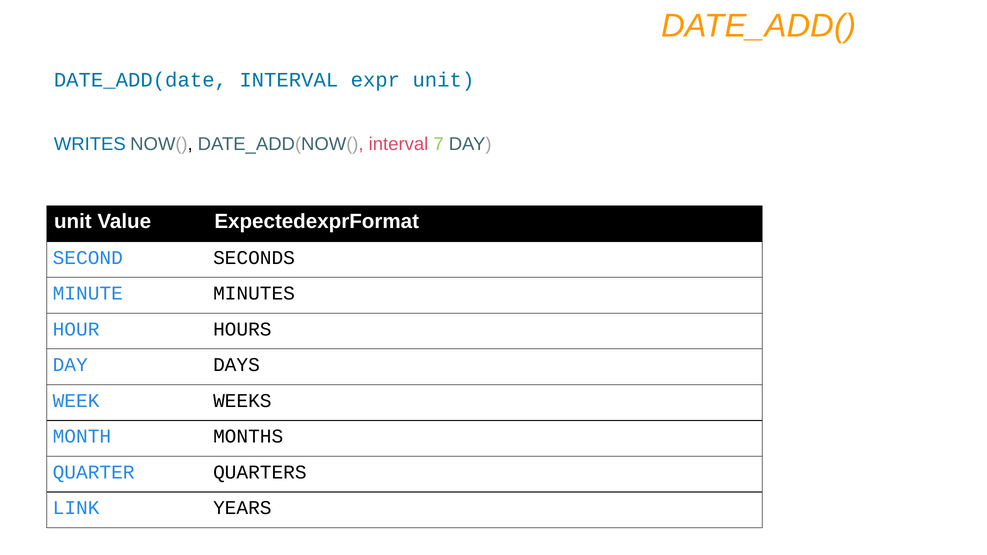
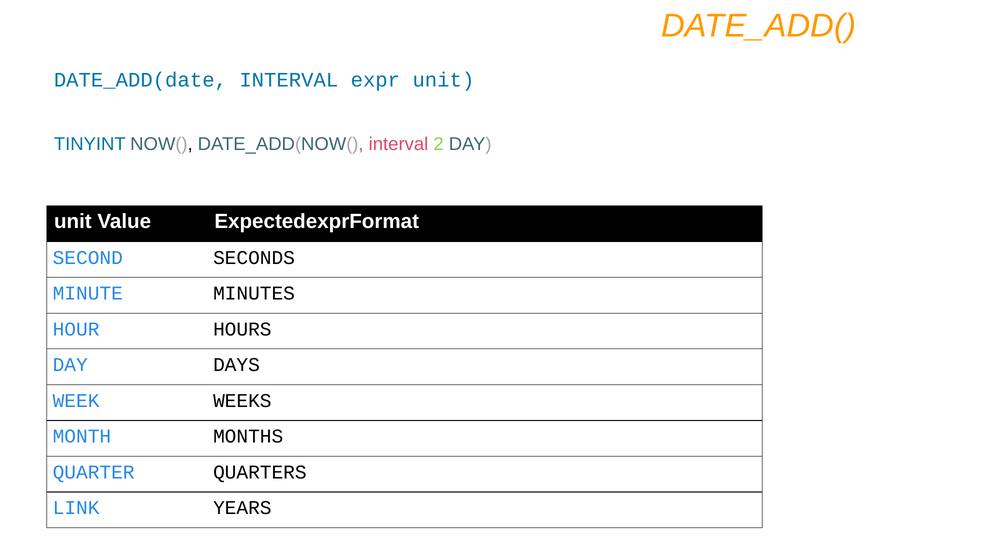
WRITES: WRITES -> TINYINT (90, 144)
7: 7 -> 2 (439, 144)
